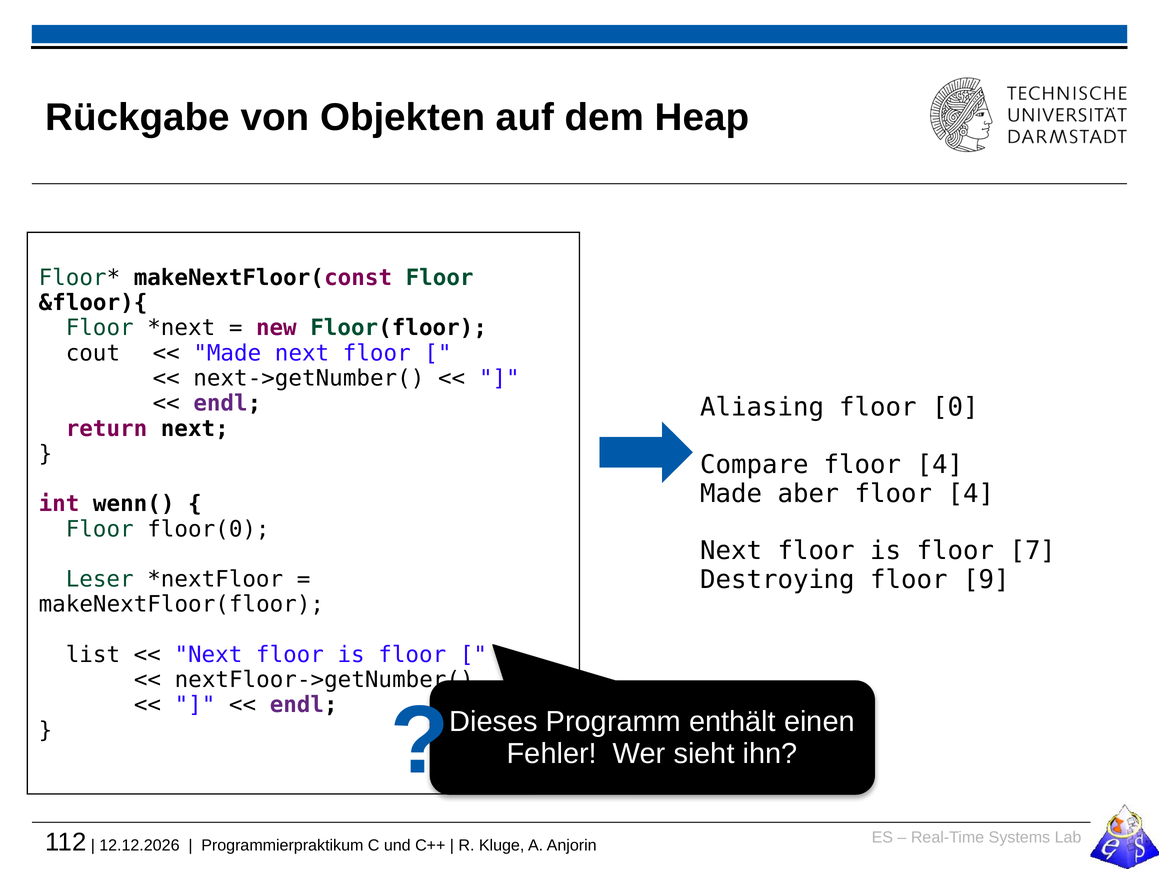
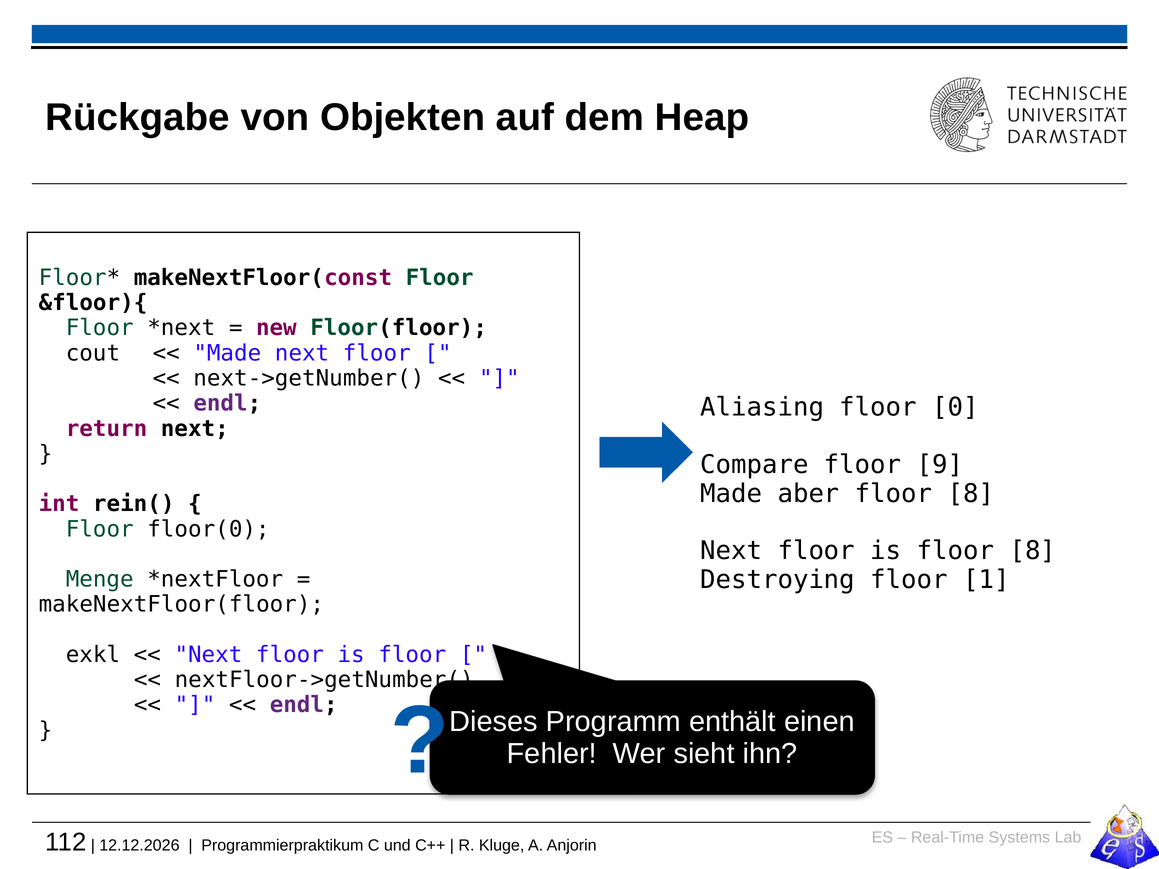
4: 4 -> 9 (940, 465)
4: 4 -> 8 (971, 494)
wenn(: wenn( -> rein( (134, 504)
is floor 7: 7 -> 8 (1033, 551)
9: 9 -> 1 (986, 580)
Leser: Leser -> Menge (100, 580)
list: list -> exkl (93, 655)
